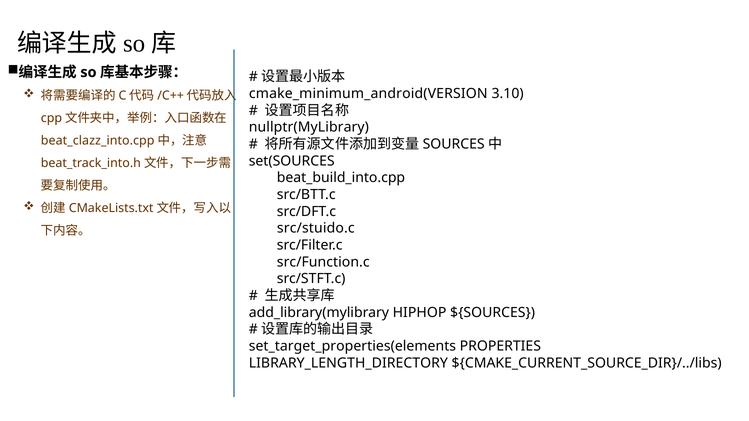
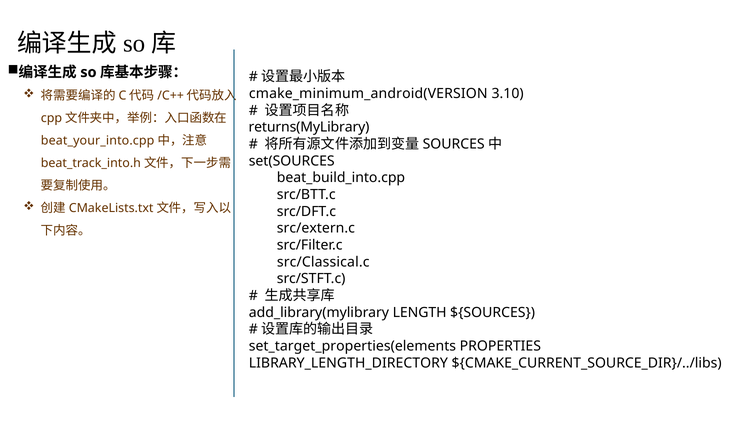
nullptr(MyLibrary: nullptr(MyLibrary -> returns(MyLibrary (309, 127)
beat_clazz_into.cpp: beat_clazz_into.cpp -> beat_your_into.cpp (98, 141)
src/stuido.c: src/stuido.c -> src/extern.c (316, 228)
src/Function.c: src/Function.c -> src/Classical.c (323, 262)
HIPHOP: HIPHOP -> LENGTH (420, 313)
